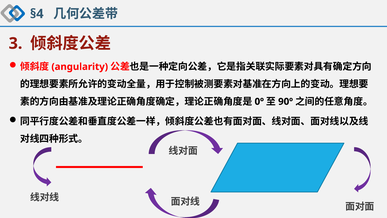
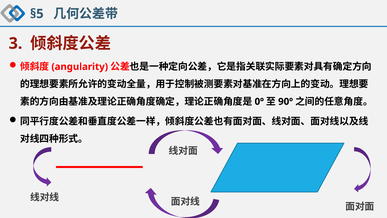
§4: §4 -> §5 (37, 14)
